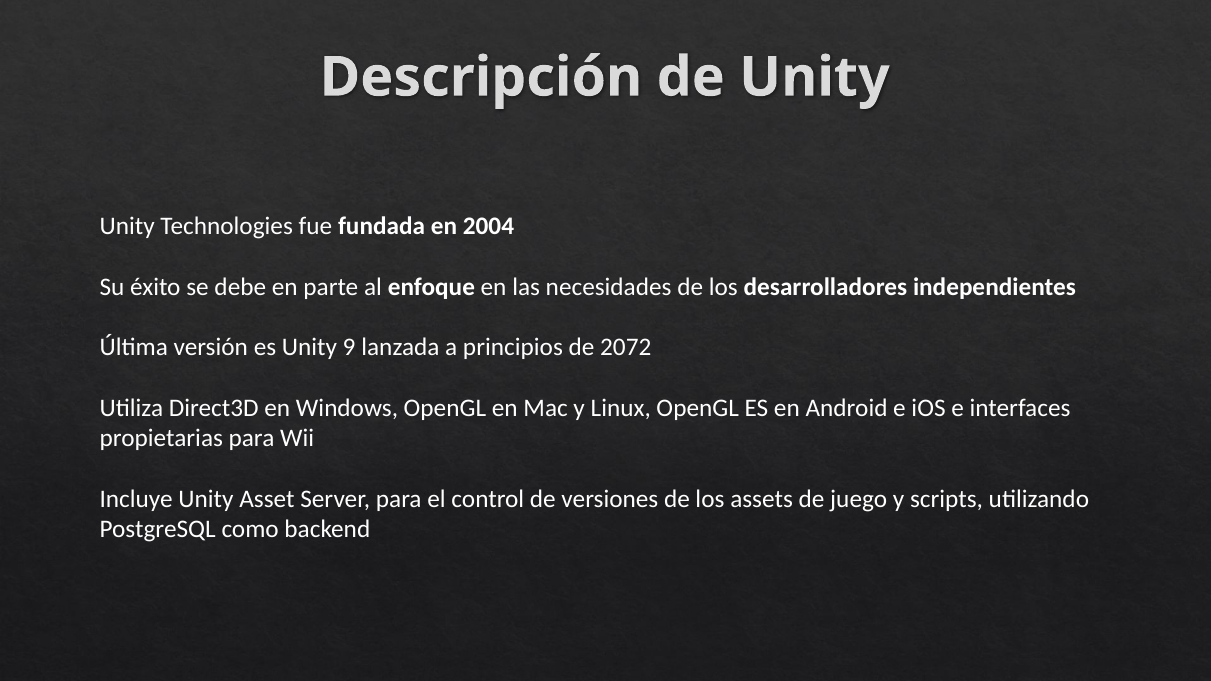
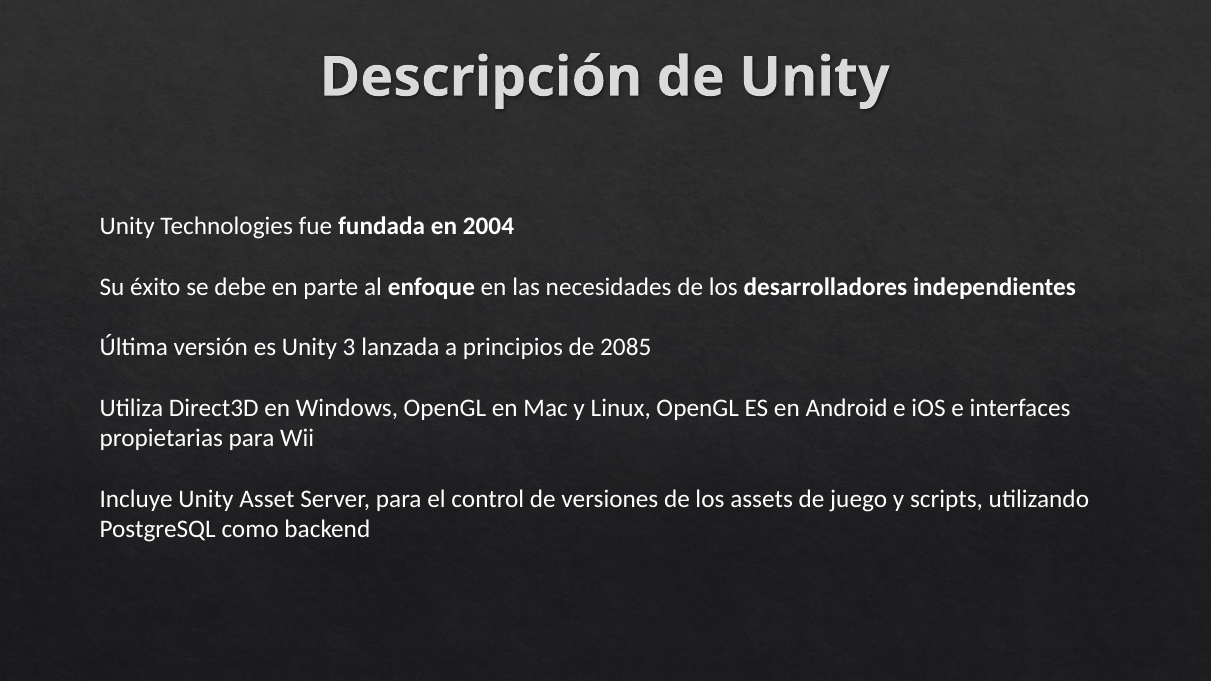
9: 9 -> 3 (349, 347)
2072: 2072 -> 2085 (626, 347)
